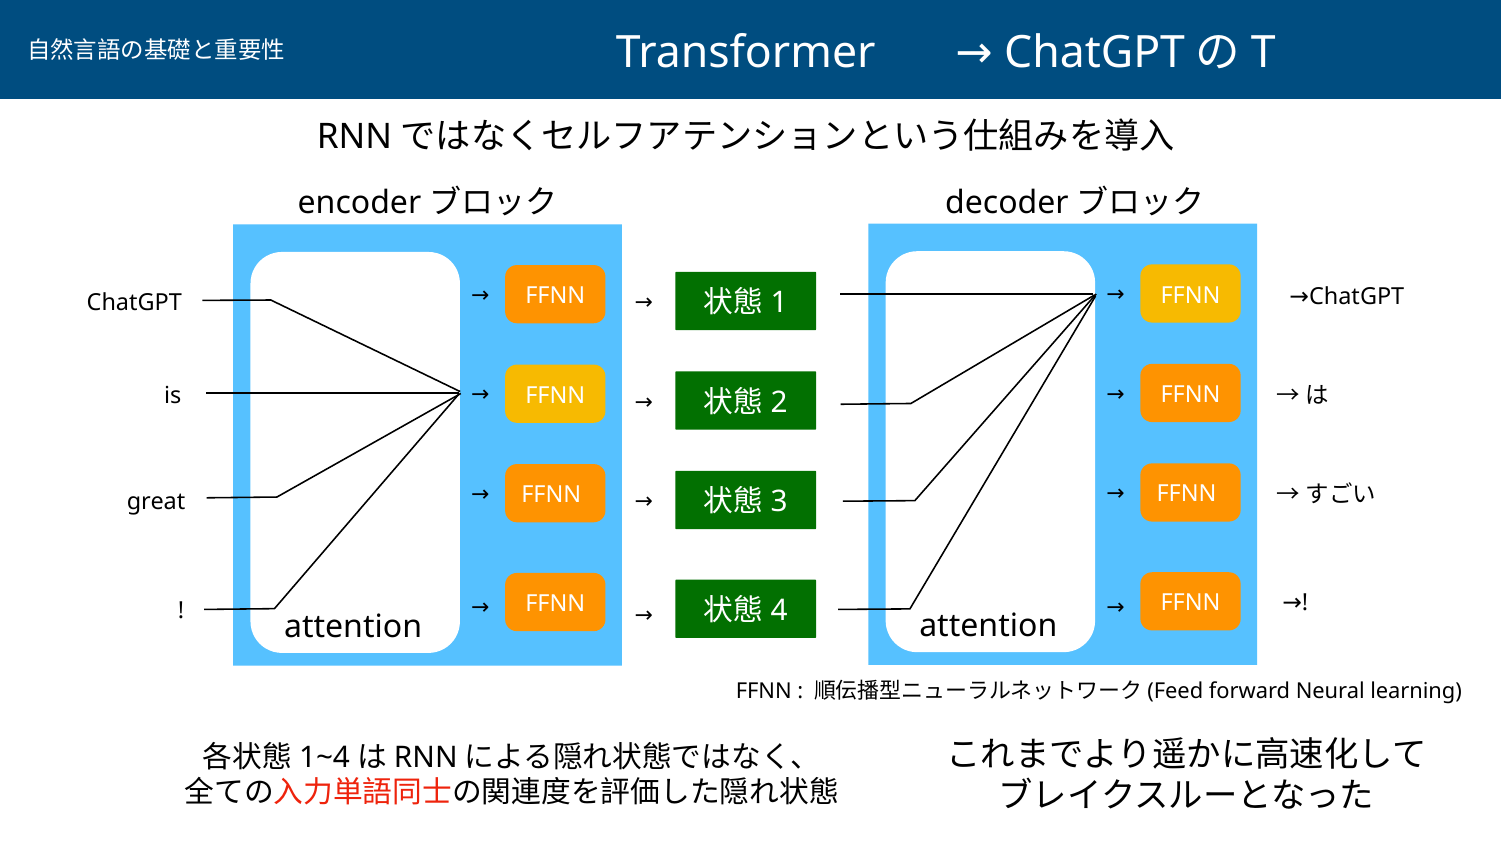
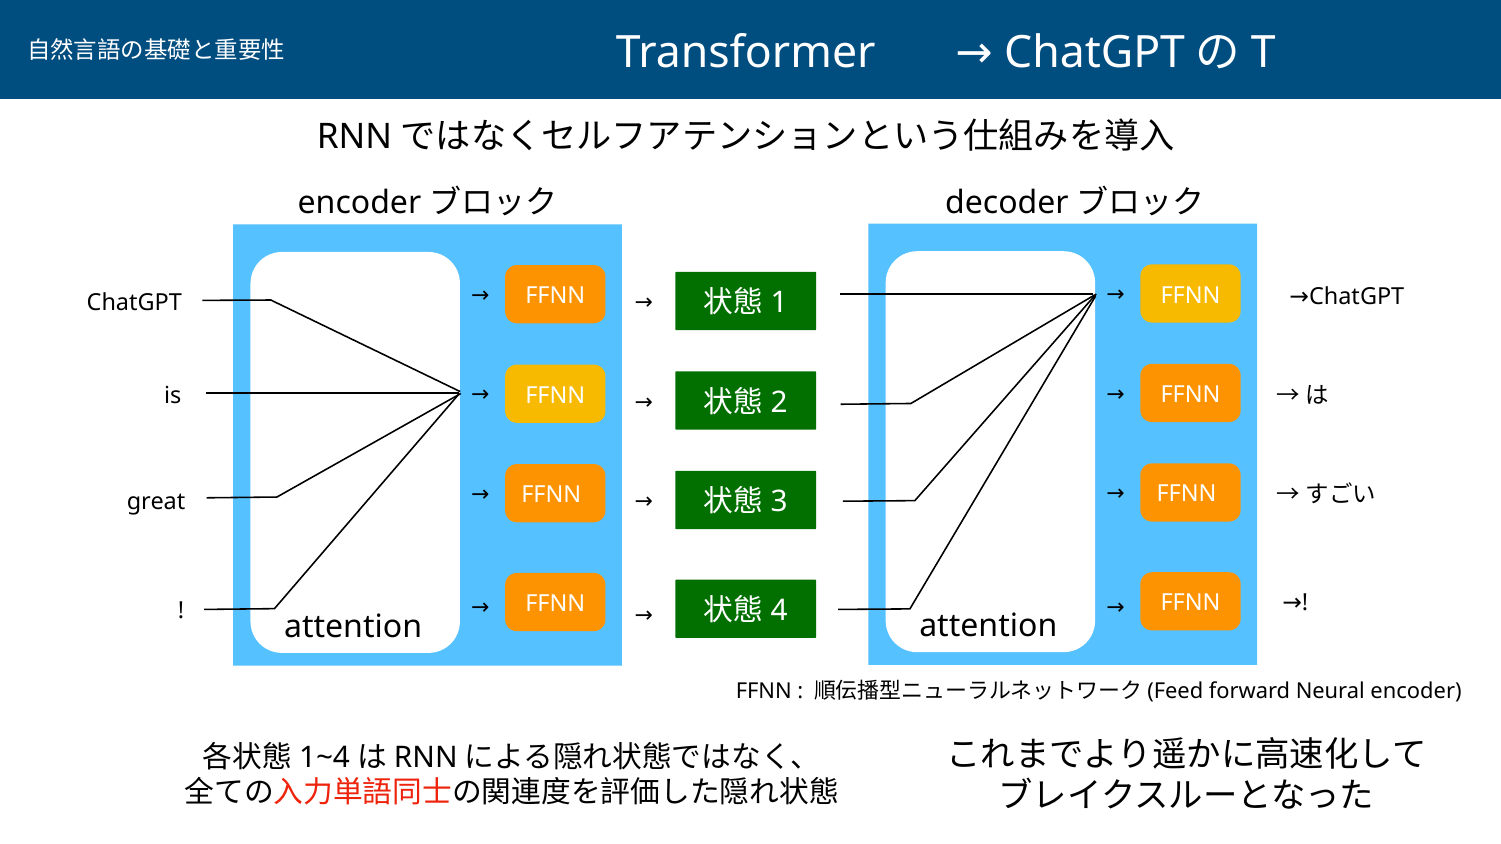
Neural learning: learning -> encoder (1416, 692)
